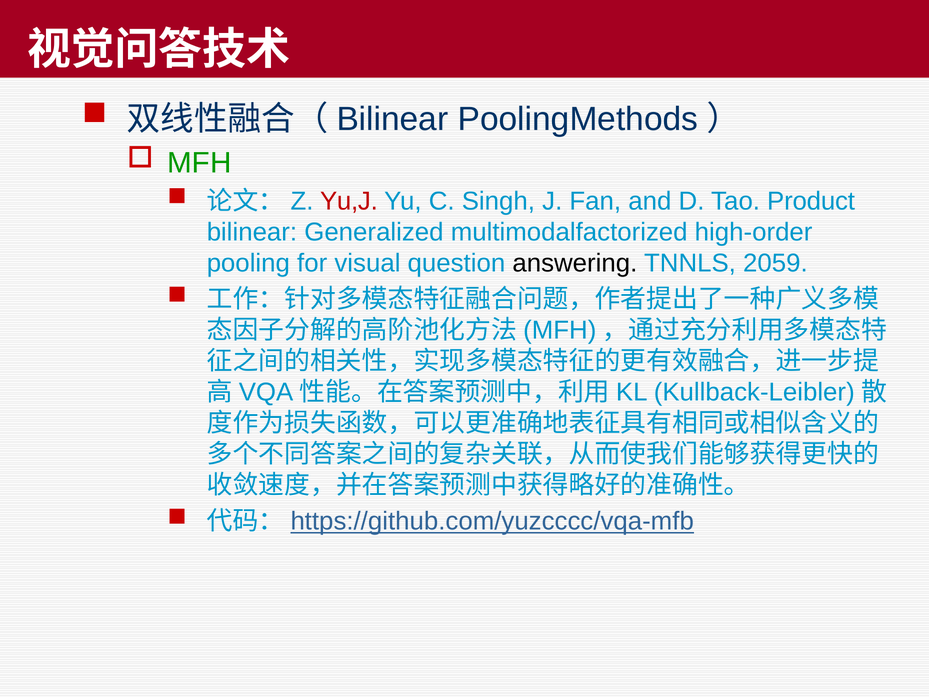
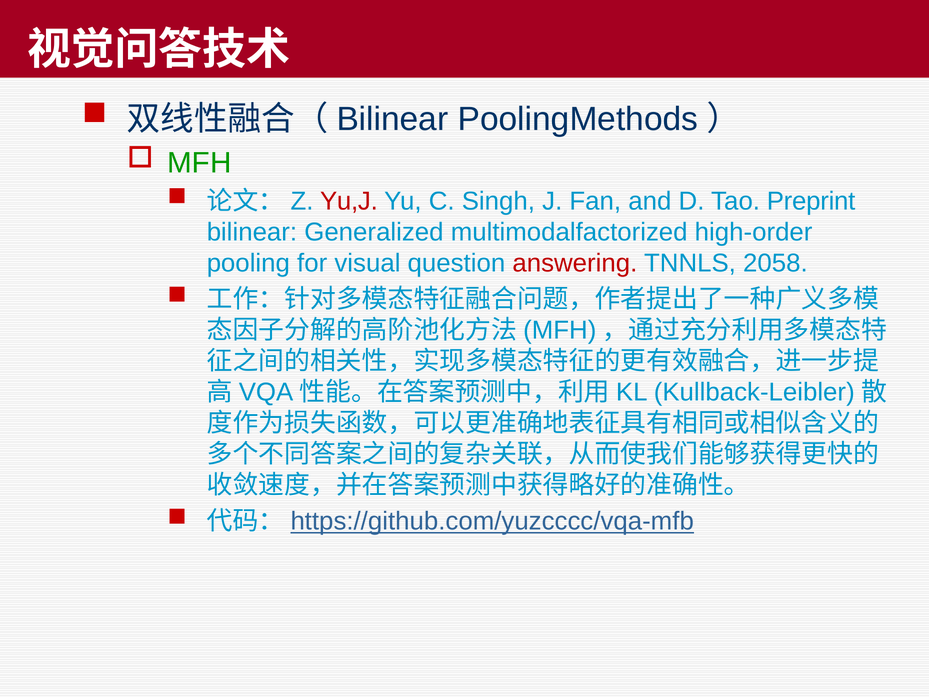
Product: Product -> Preprint (811, 201)
answering colour: black -> red (575, 263)
2059: 2059 -> 2058 (775, 263)
